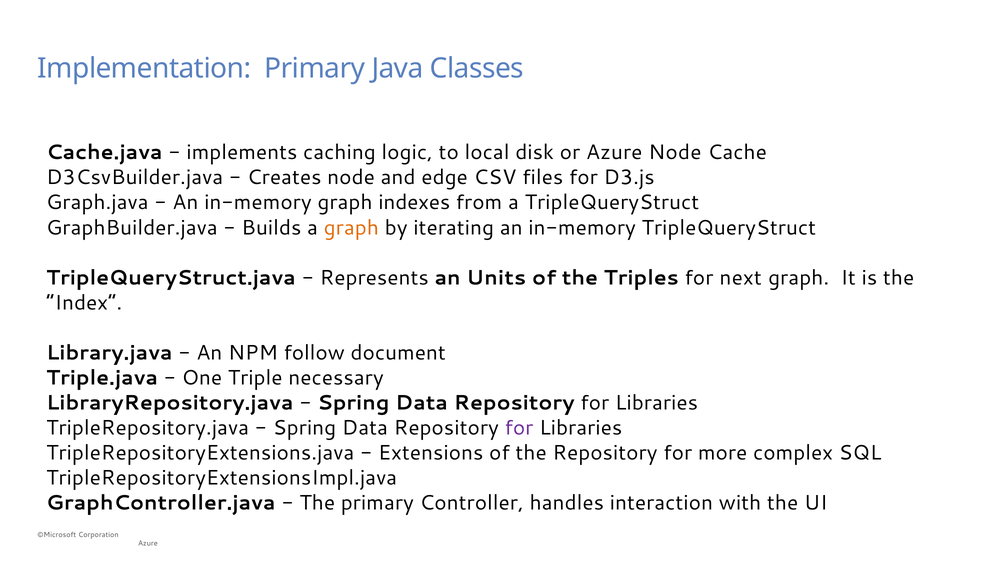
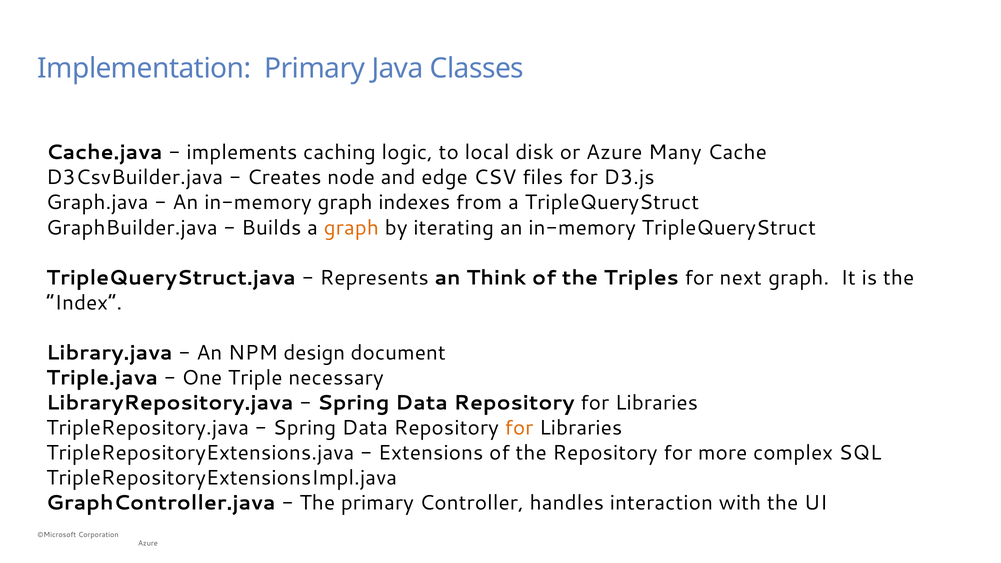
Azure Node: Node -> Many (675, 153)
Units: Units -> Think (496, 278)
follow: follow -> design (314, 353)
for colour: purple -> orange (519, 428)
